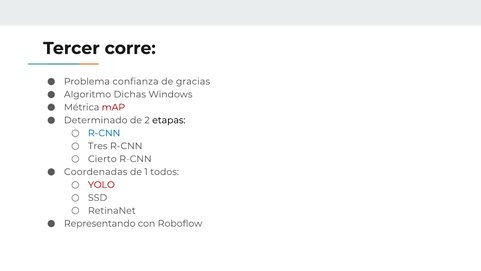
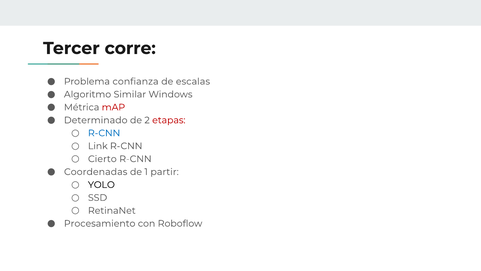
gracias: gracias -> escalas (193, 81)
Dichas: Dichas -> Similar (130, 94)
etapas colour: black -> red (169, 120)
Tres: Tres -> Link (98, 146)
todos: todos -> partir (165, 172)
YOLO colour: red -> black (101, 185)
Representando: Representando -> Procesamiento (100, 223)
